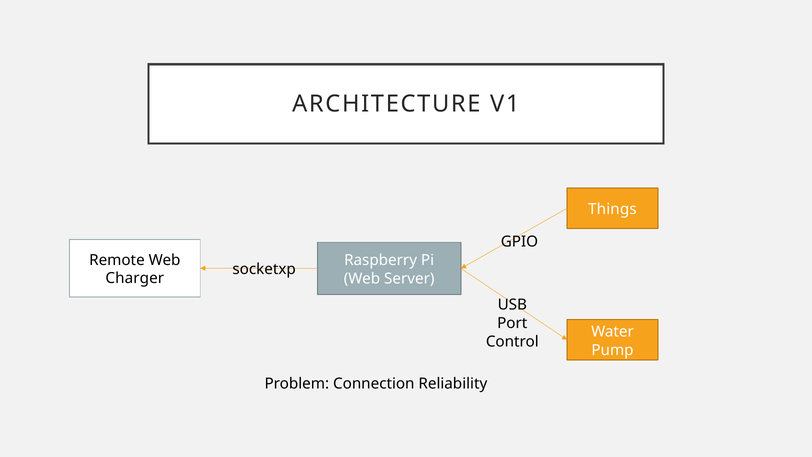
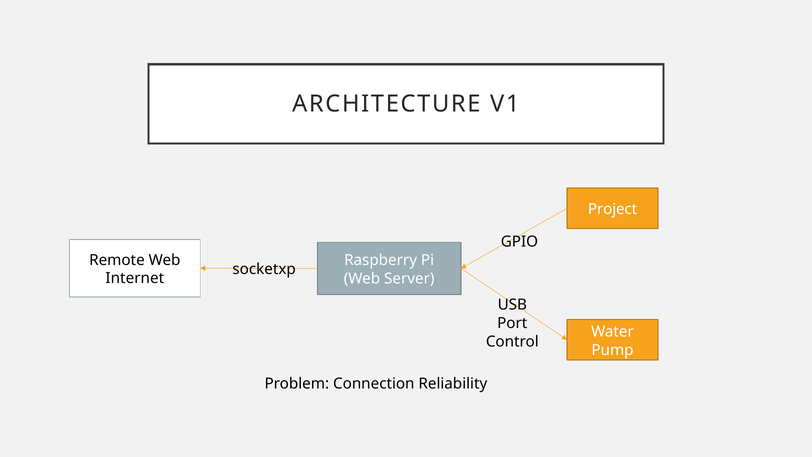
Things: Things -> Project (613, 209)
Charger: Charger -> Internet (135, 278)
